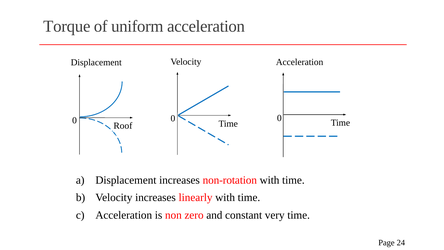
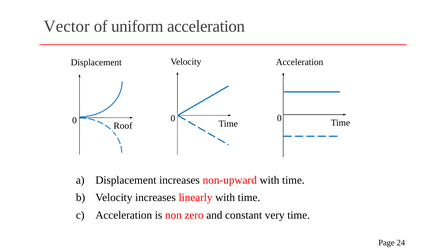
Torque: Torque -> Vector (67, 26)
non-rotation: non-rotation -> non-upward (230, 180)
